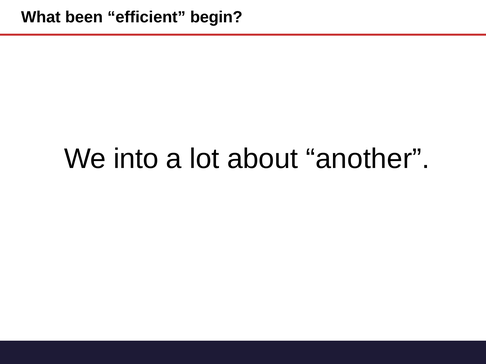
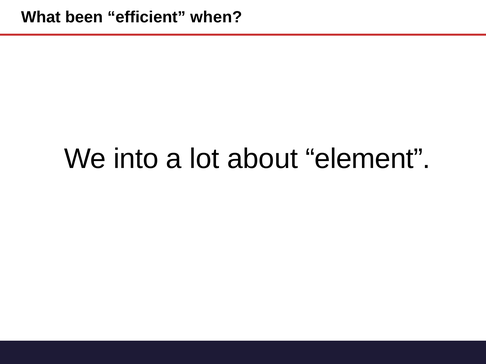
begin: begin -> when (216, 17)
another: another -> element (368, 159)
